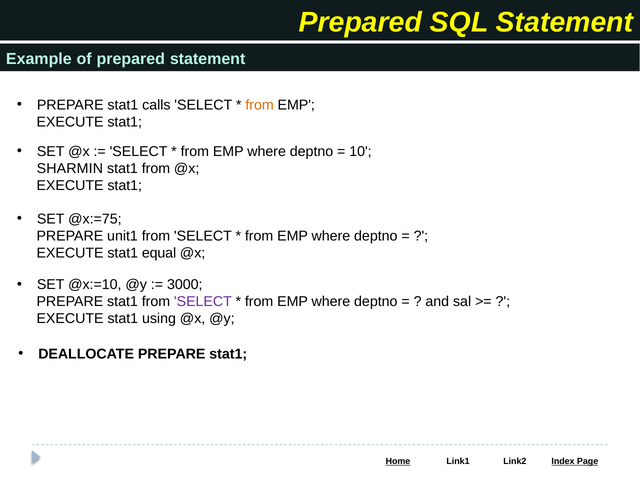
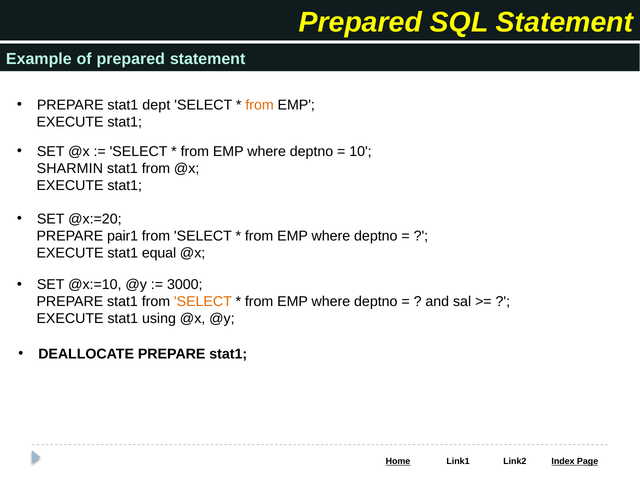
calls: calls -> dept (156, 105)
@x:=75: @x:=75 -> @x:=20 (95, 219)
unit1: unit1 -> pair1 (123, 236)
SELECT colour: purple -> orange (203, 302)
